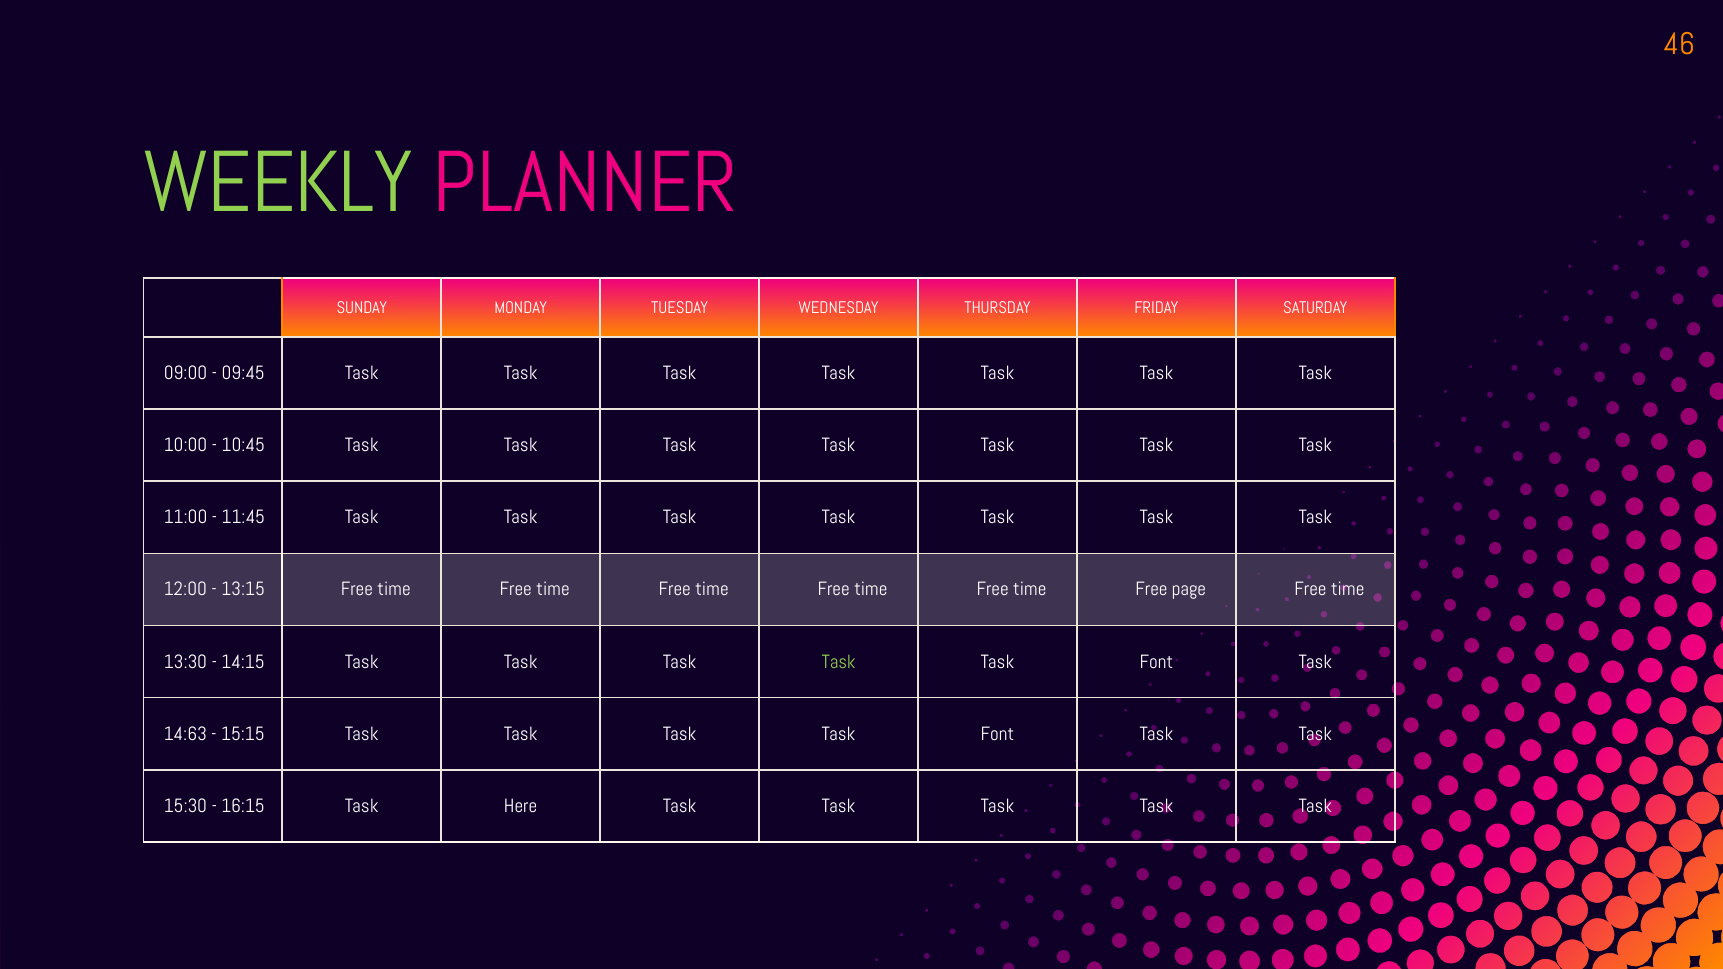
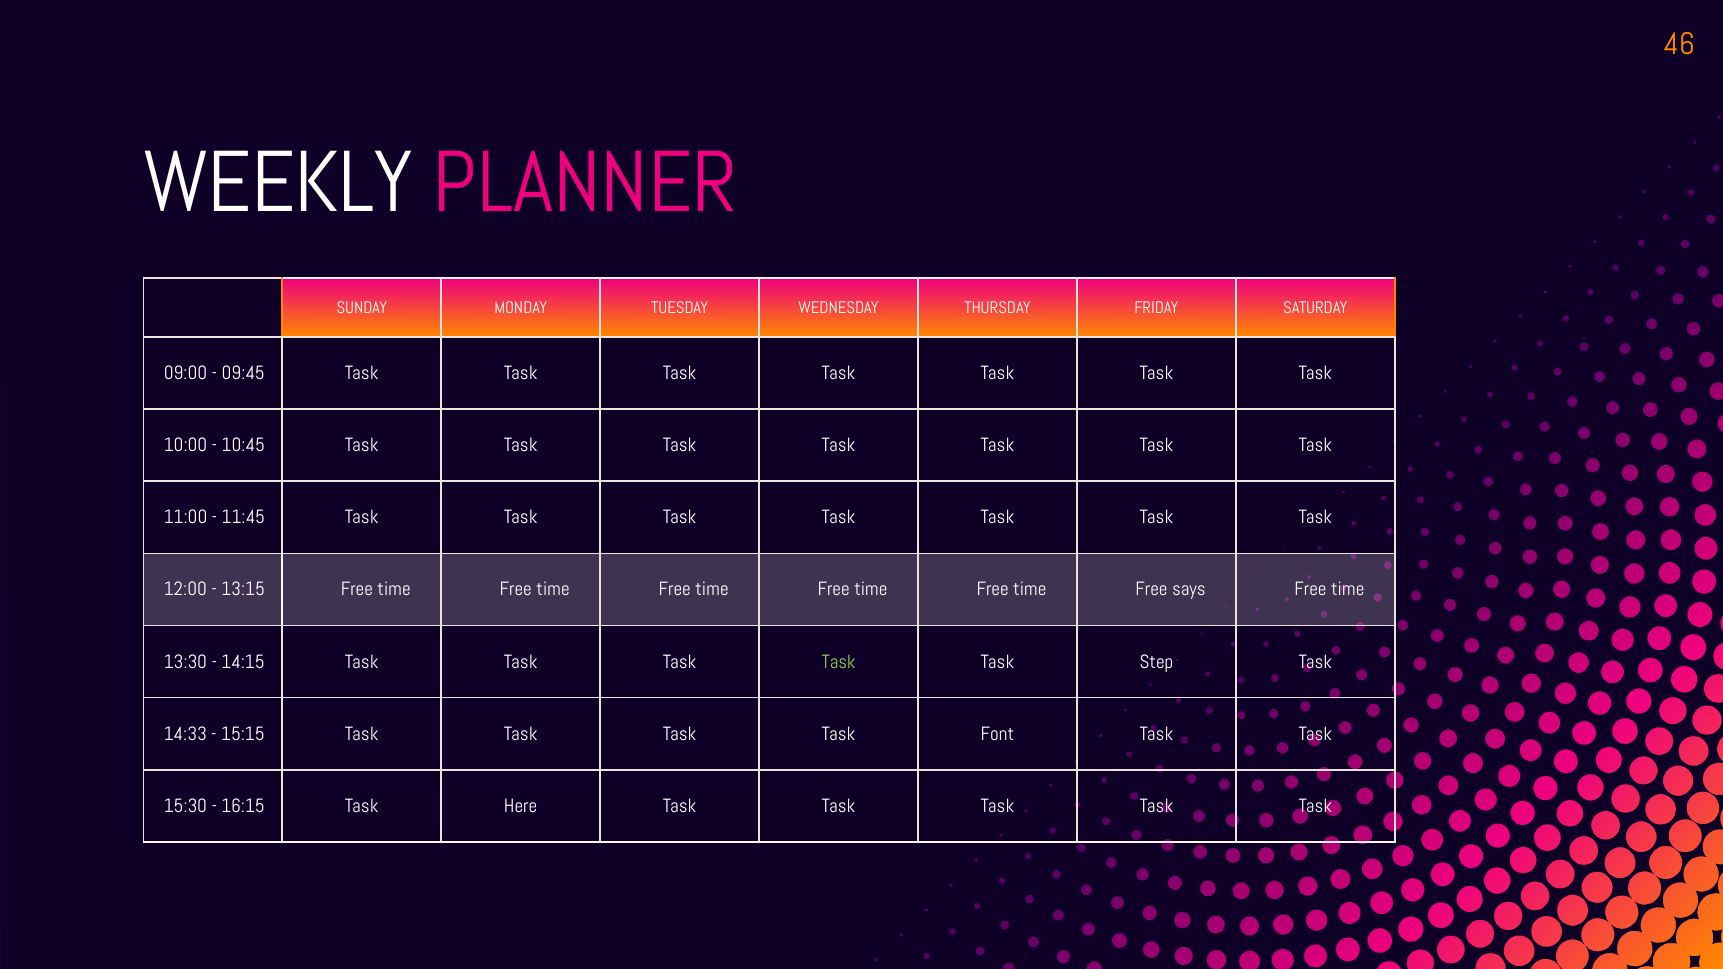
WEEKLY colour: light green -> white (279, 183)
page: page -> says (1189, 590)
Font: Font -> Step (1156, 662)
14:63: 14:63 -> 14:33 (185, 734)
